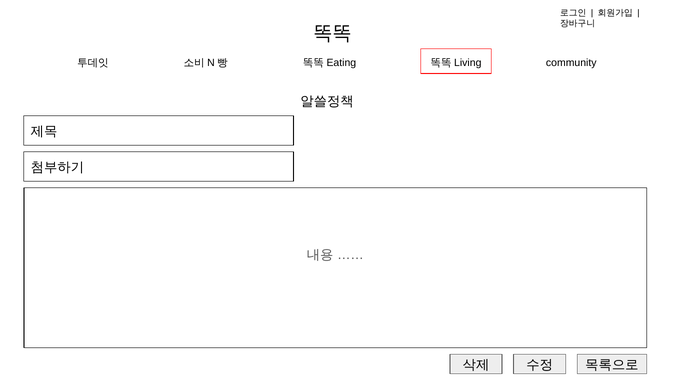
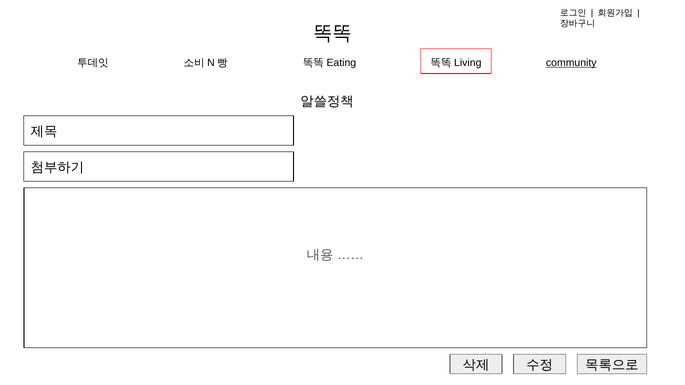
community underline: none -> present (571, 63)
